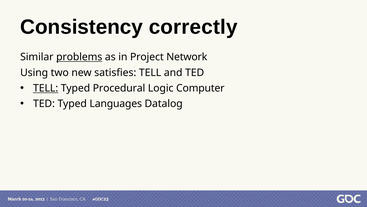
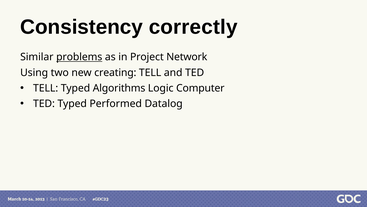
satisfies: satisfies -> creating (115, 72)
TELL underline: present -> none (46, 88)
Procedural: Procedural -> Algorithms (119, 88)
Languages: Languages -> Performed (116, 104)
